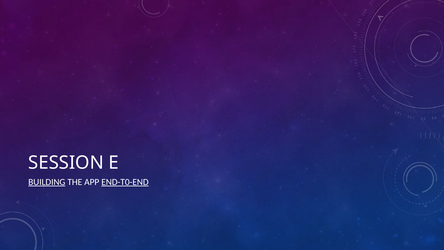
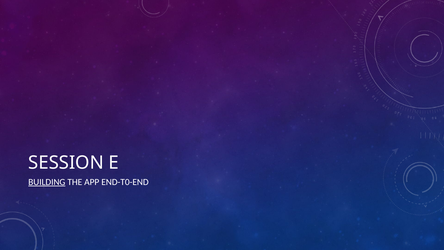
END-T0-END underline: present -> none (125, 182)
